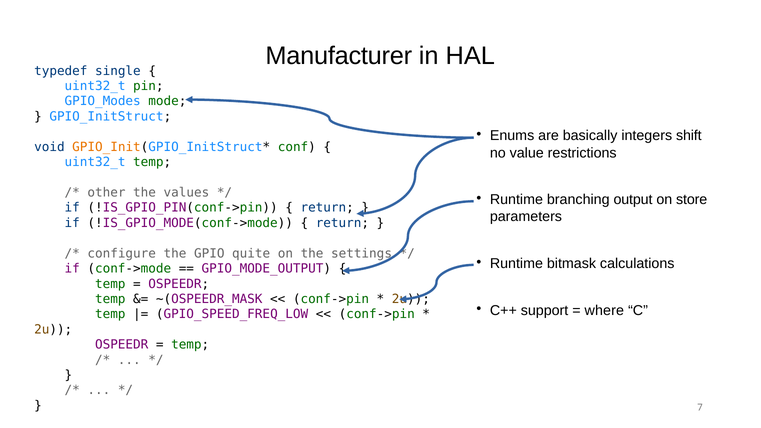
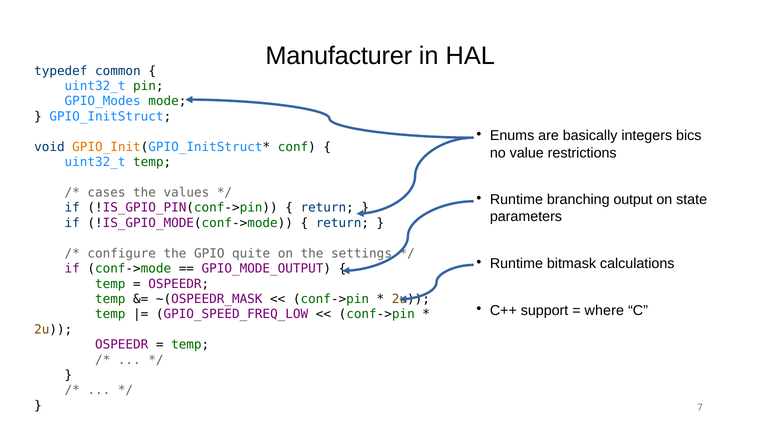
single: single -> common (118, 71)
shift: shift -> bics (689, 136)
other: other -> cases (106, 193)
store: store -> state (692, 200)
